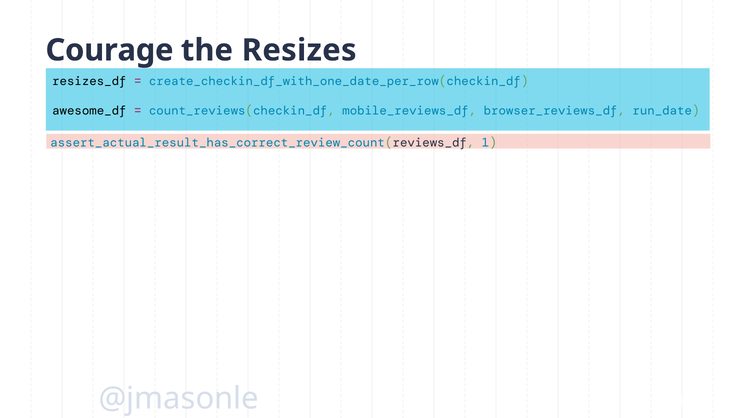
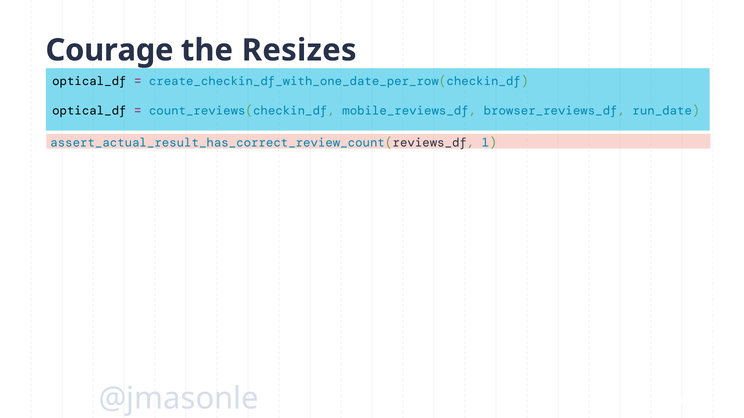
resizes_df: resizes_df -> optical_df (89, 81)
awesome_df: awesome_df -> optical_df (89, 111)
